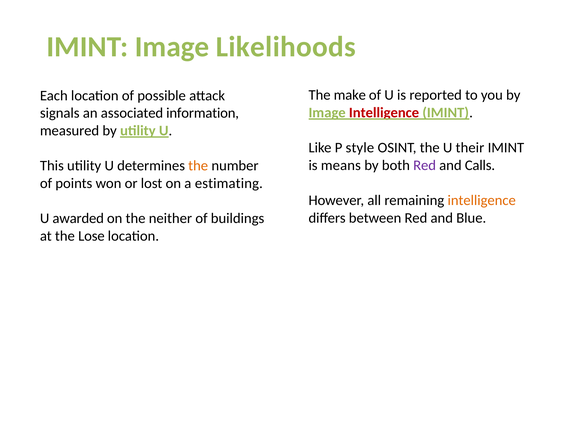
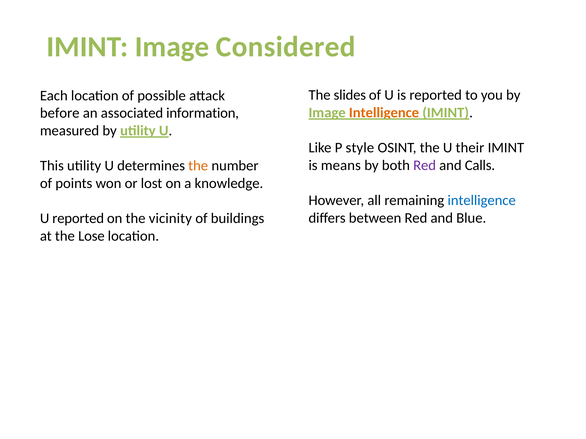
Likelihoods: Likelihoods -> Considered (286, 47)
make: make -> slides (350, 95)
Intelligence colour: red -> orange (384, 113)
signals: signals -> before (60, 113)
estimating: estimating -> knowledge (229, 184)
intelligence colour: orange -> blue (482, 201)
U awarded: awarded -> reported (78, 219)
neither: neither -> vicinity (170, 219)
